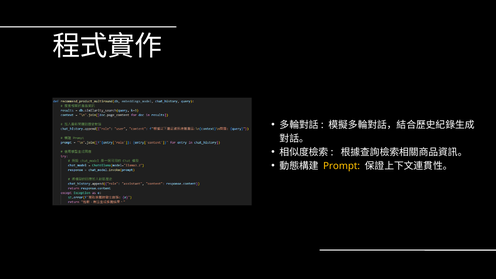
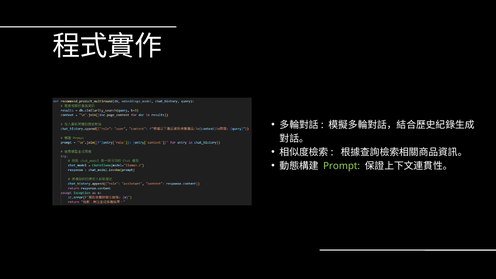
Prompt colour: yellow -> light green (342, 166)
